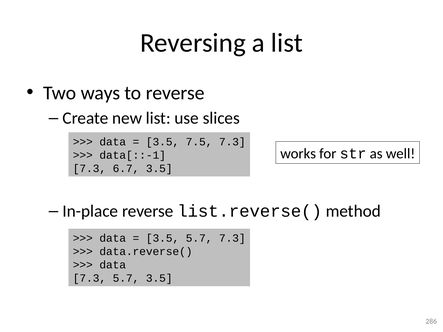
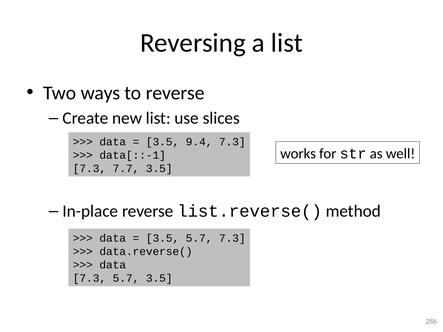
7.5: 7.5 -> 9.4 (199, 142)
6.7: 6.7 -> 7.7 (126, 169)
